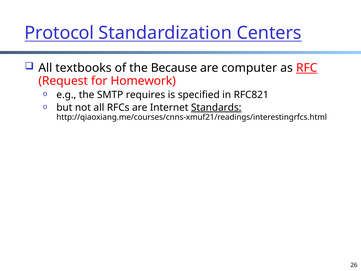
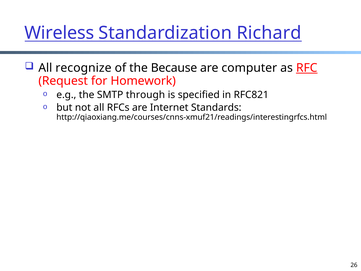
Protocol: Protocol -> Wireless (59, 33)
Centers: Centers -> Richard (269, 33)
textbooks: textbooks -> recognize (83, 68)
requires: requires -> through (145, 95)
Standards underline: present -> none (216, 108)
